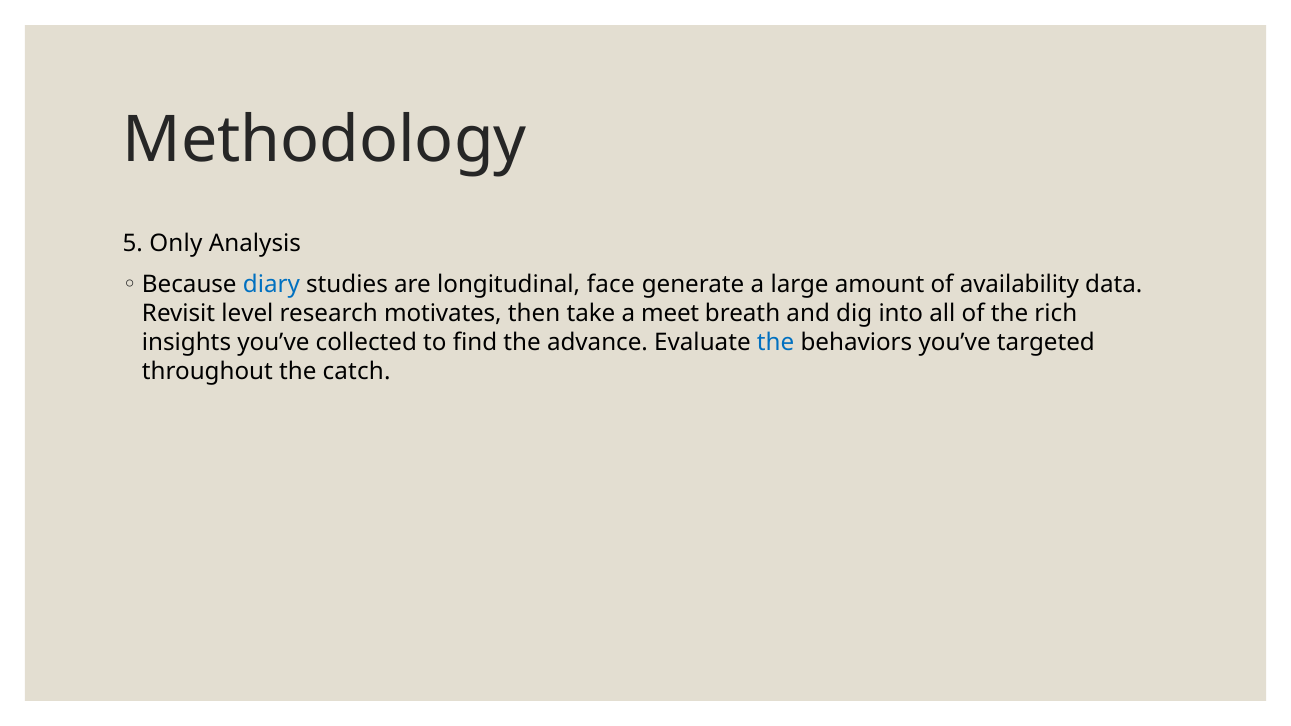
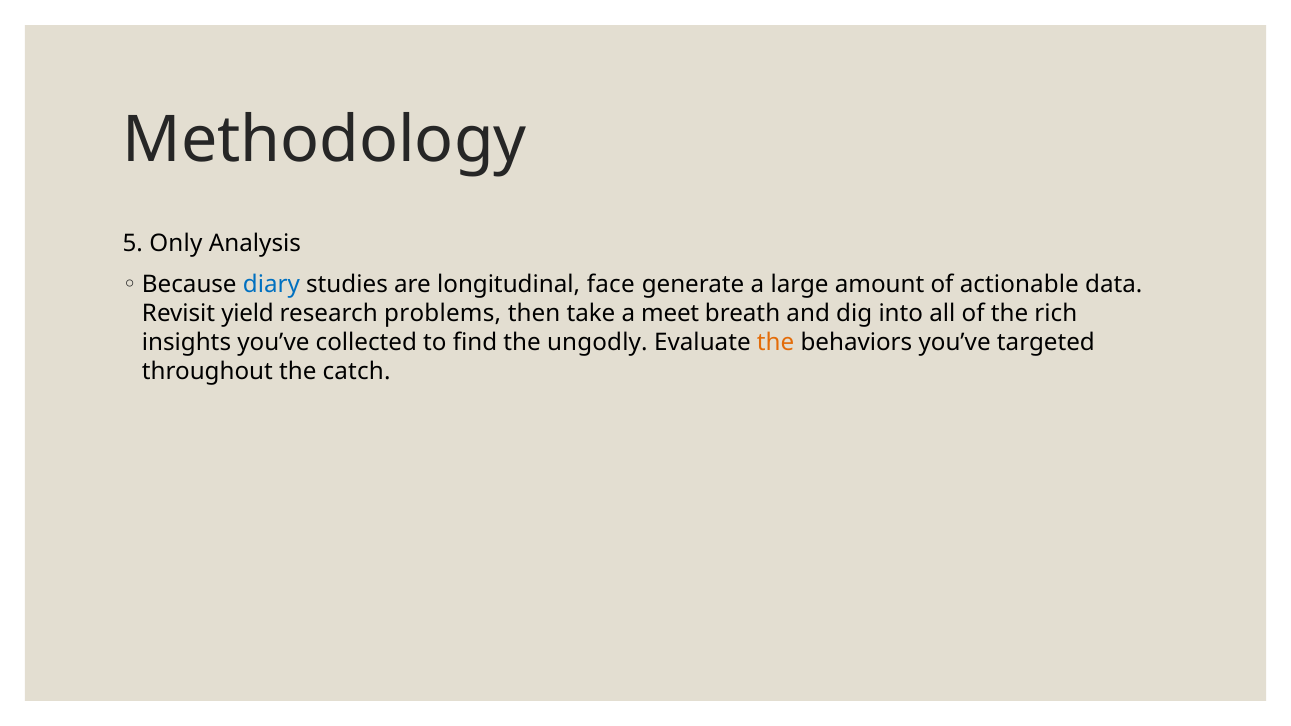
availability: availability -> actionable (1019, 285)
level: level -> yield (248, 314)
motivates: motivates -> problems (443, 314)
advance: advance -> ungodly (597, 343)
the colour: blue -> orange (776, 343)
